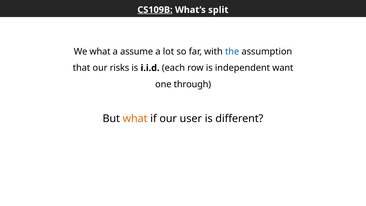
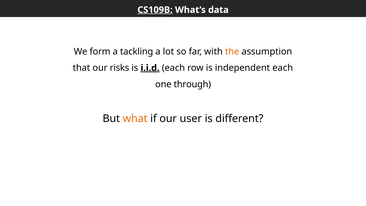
split: split -> data (218, 10)
We what: what -> form (100, 51)
assume: assume -> tackling (137, 51)
the colour: blue -> orange (232, 51)
i.i.d underline: none -> present (150, 68)
independent want: want -> each (283, 68)
